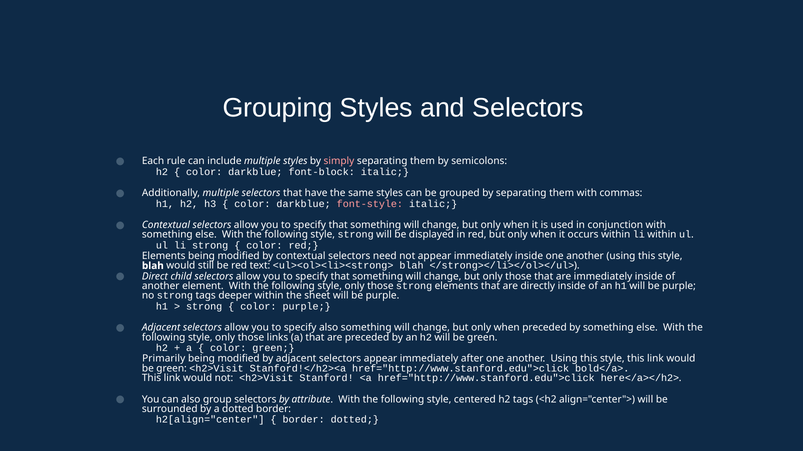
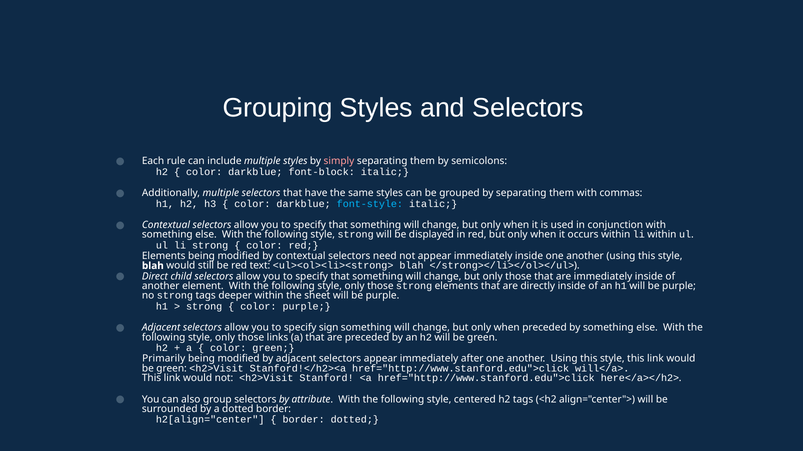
font-style colour: pink -> light blue (370, 204)
specify also: also -> sign (329, 328)
bold</a>: bold</a> -> will</a> (602, 369)
